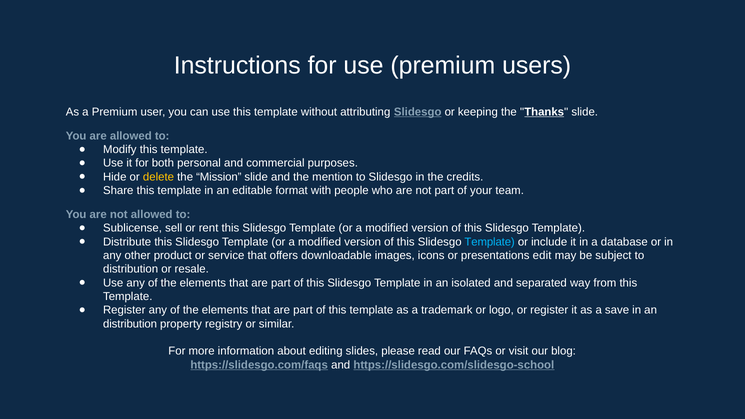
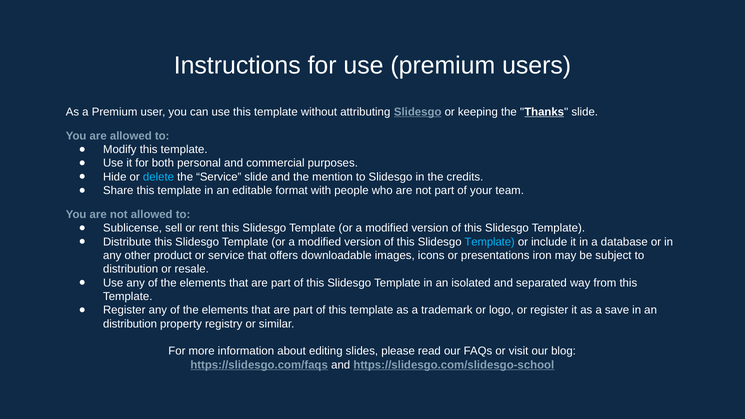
delete colour: yellow -> light blue (158, 177)
the Mission: Mission -> Service (219, 177)
edit: edit -> iron (542, 256)
